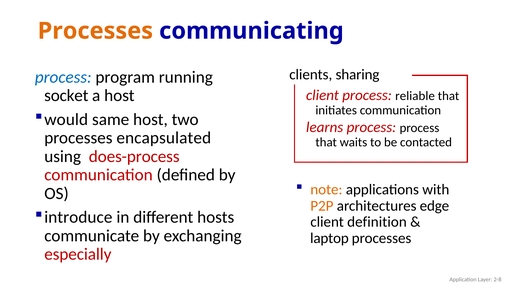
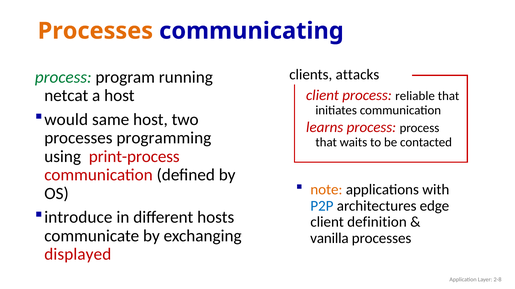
sharing: sharing -> attacks (357, 75)
process colour: blue -> green (63, 77)
socket: socket -> netcat (66, 96)
encapsulated: encapsulated -> programming (164, 138)
does-process: does-process -> print-process (134, 157)
P2P colour: orange -> blue (322, 206)
laptop: laptop -> vanilla (329, 239)
especially: especially -> displayed (78, 255)
